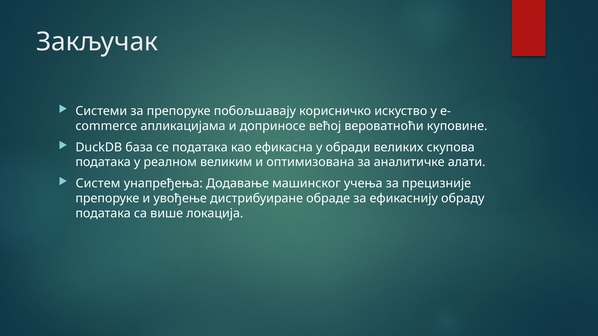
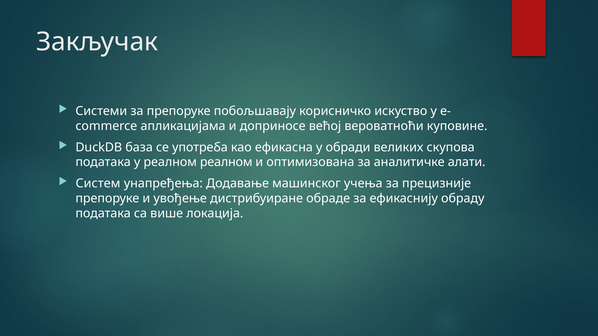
се података: података -> употреба (200, 147)
реалном великим: великим -> реалном (226, 162)
